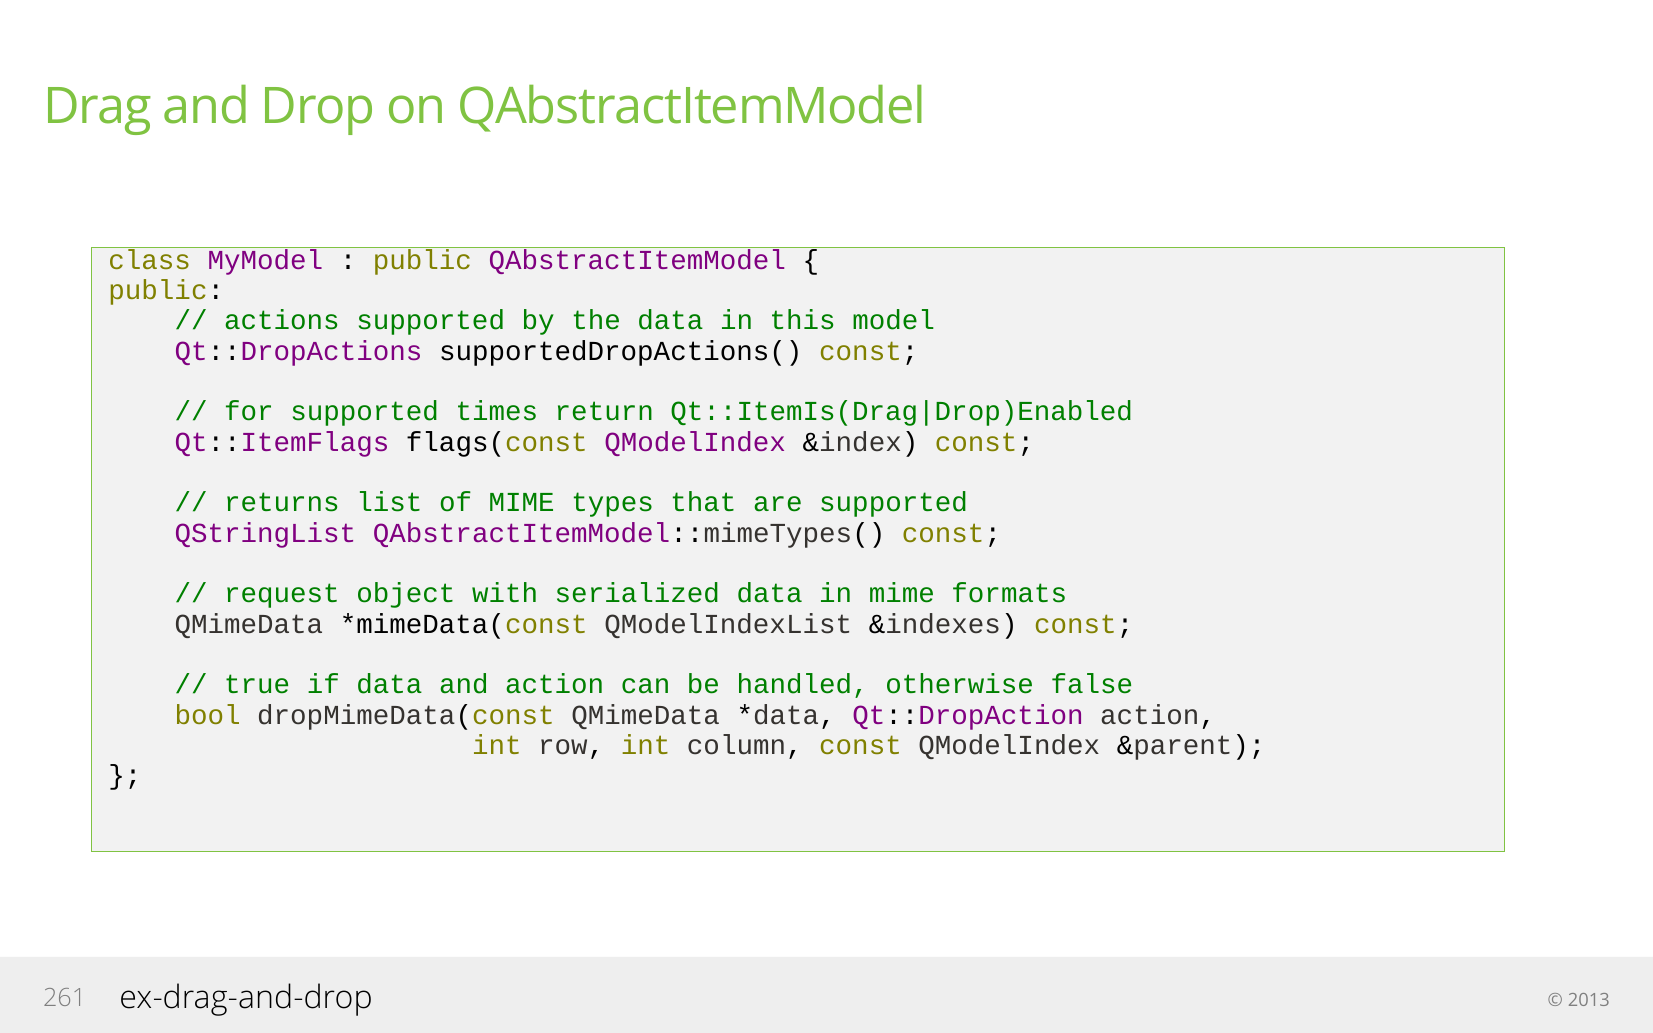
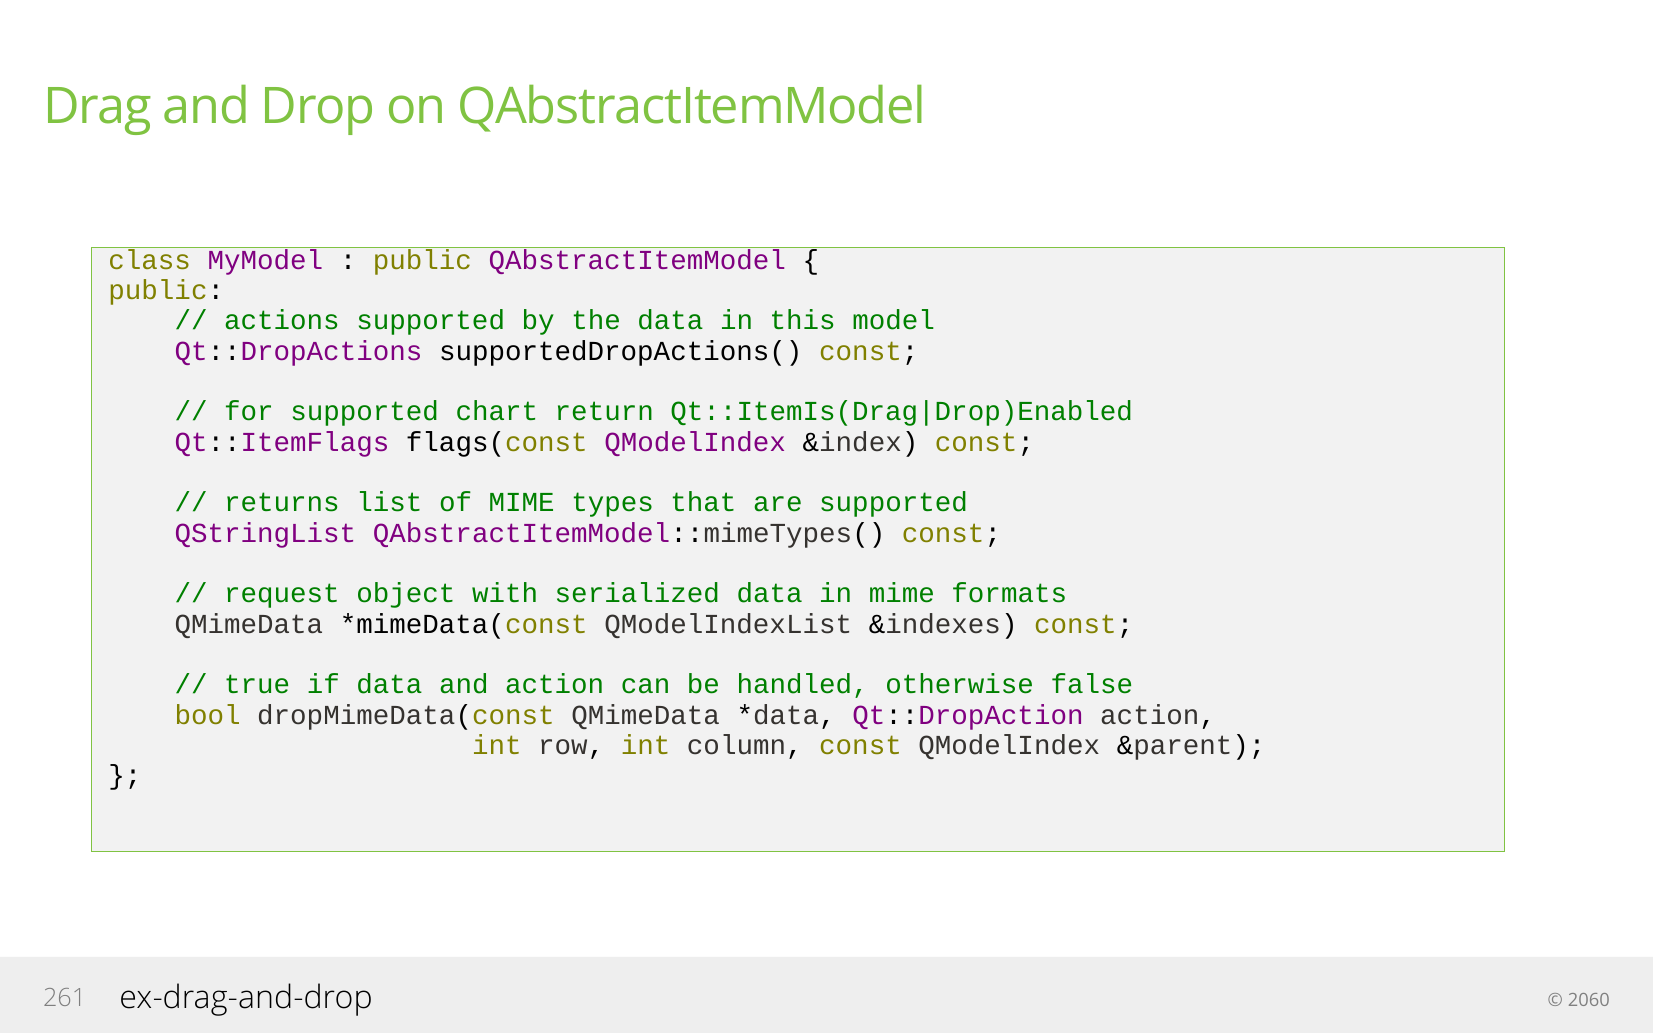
times: times -> chart (497, 412)
2013: 2013 -> 2060 (1589, 1000)
